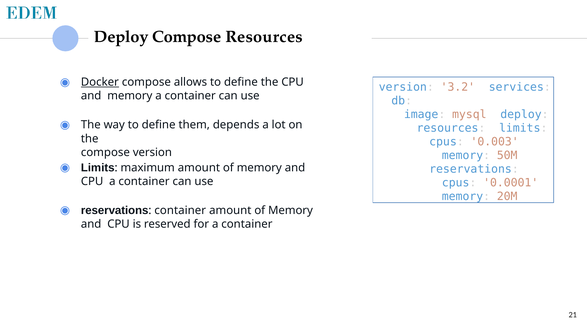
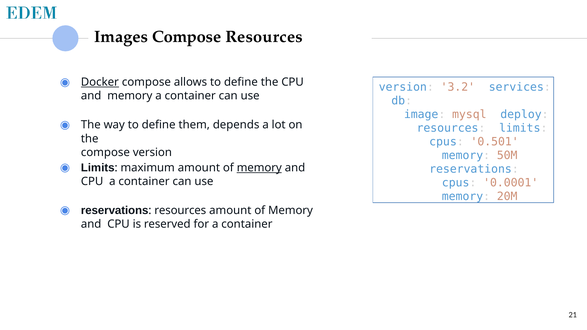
Deploy: Deploy -> Images (121, 37)
0.003: 0.003 -> 0.501 (495, 142)
memory underline: none -> present (259, 168)
container: container -> resources (180, 210)
